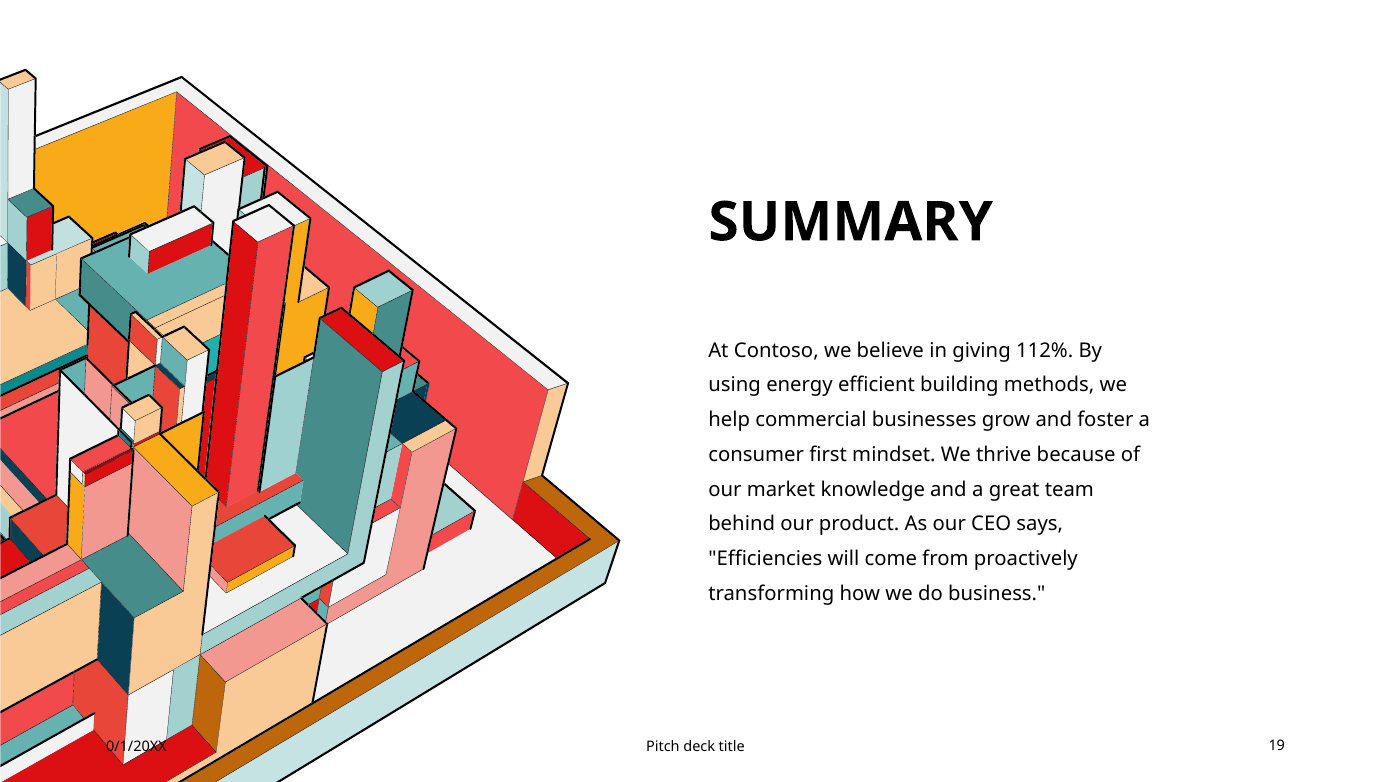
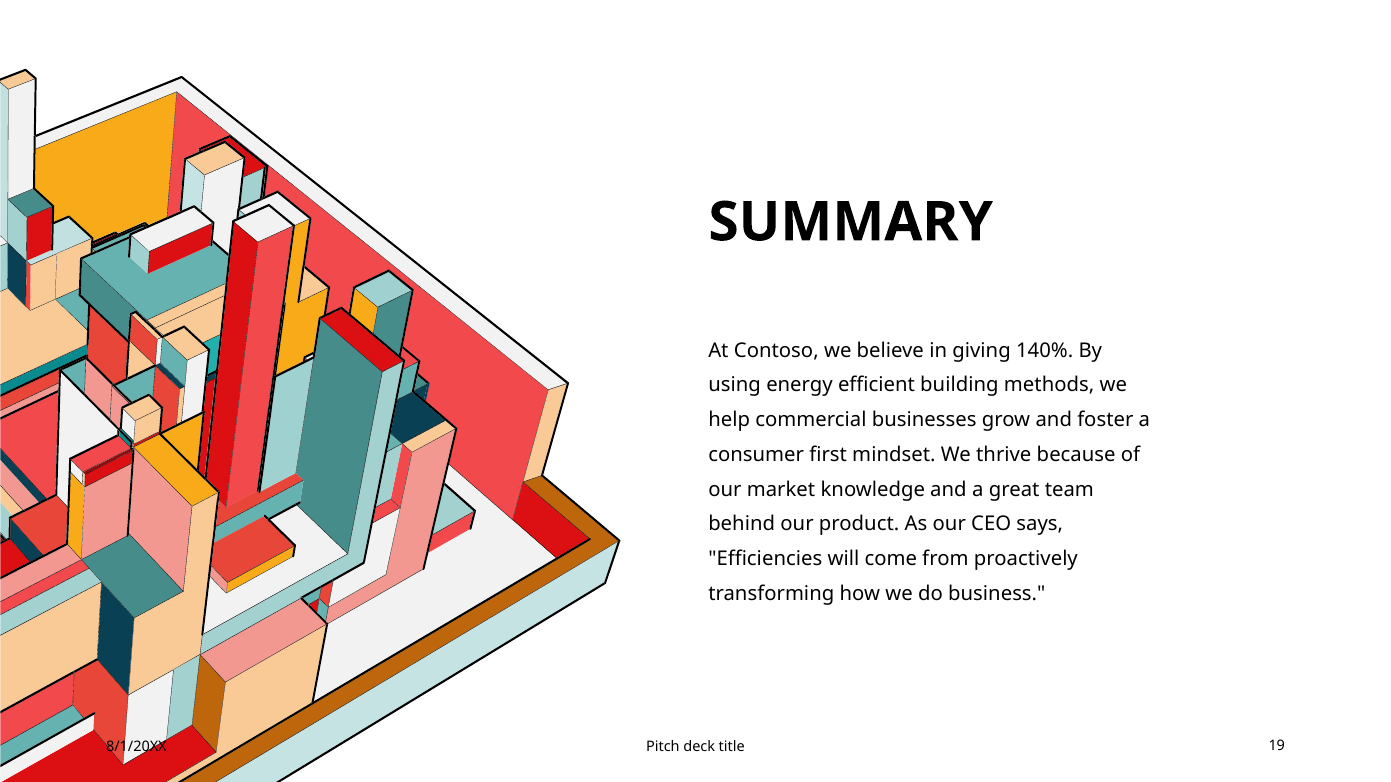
112%: 112% -> 140% (1045, 351)
0/1/20XX: 0/1/20XX -> 8/1/20XX (136, 747)
